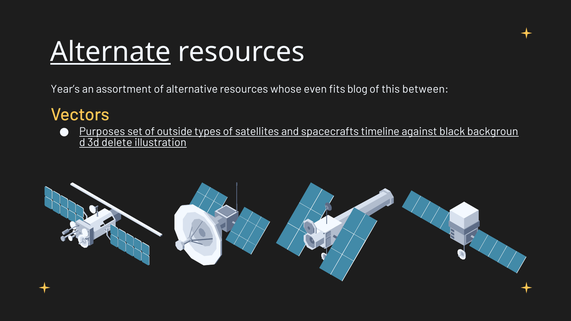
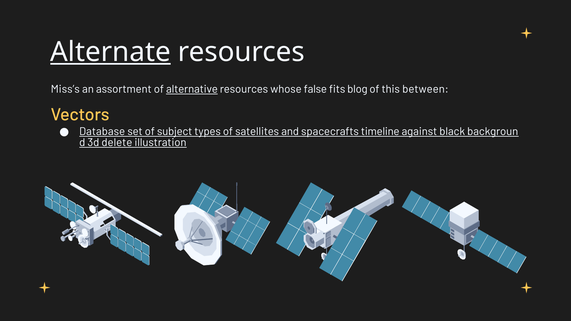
Year’s: Year’s -> Miss’s (65, 89)
alternative underline: none -> present (192, 89)
even: even -> false (315, 89)
Purposes: Purposes -> Database (102, 132)
outside: outside -> subject (175, 132)
